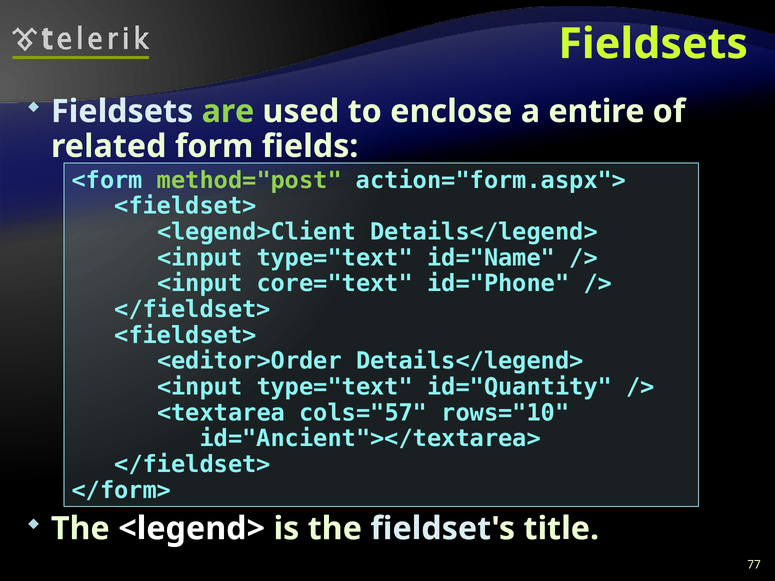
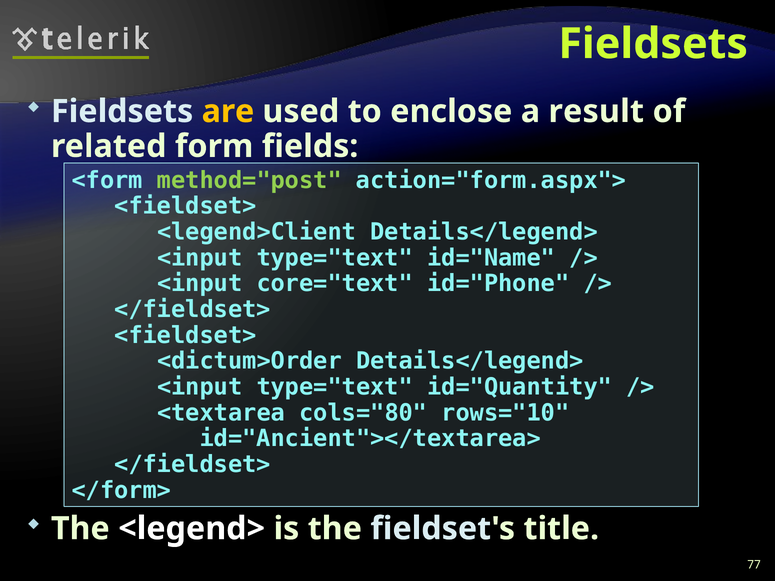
are colour: light green -> yellow (228, 111)
entire: entire -> result (596, 111)
<editor>Order: <editor>Order -> <dictum>Order (249, 361)
cols="57: cols="57 -> cols="80 (363, 413)
